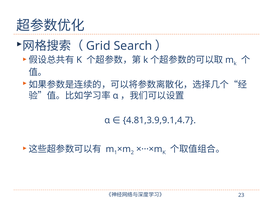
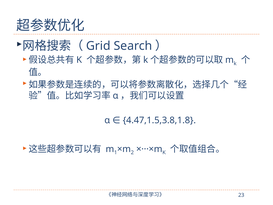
4.81,3.9,9.1,4.7: 4.81,3.9,9.1,4.7 -> 4.47,1.5,3.8,1.8 (159, 120)
